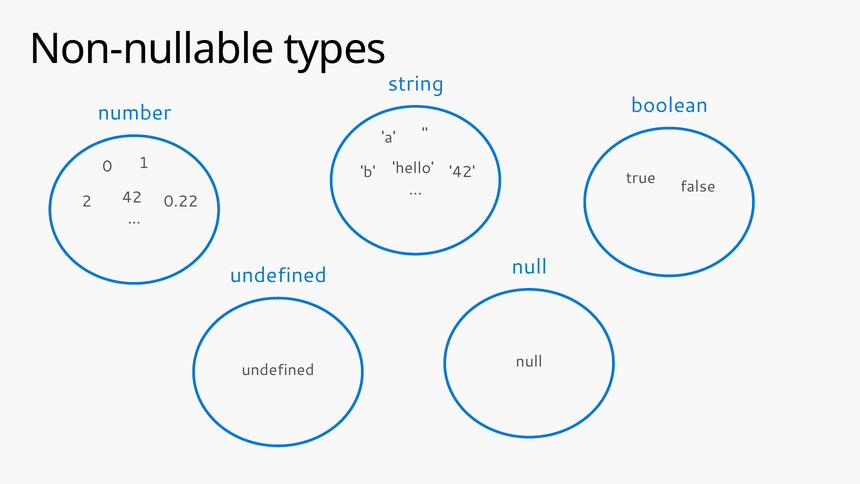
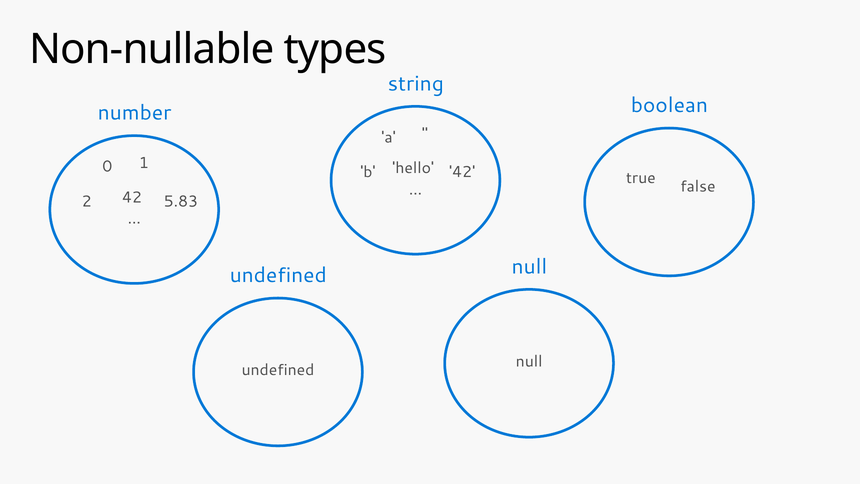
0.22: 0.22 -> 5.83 (181, 201)
